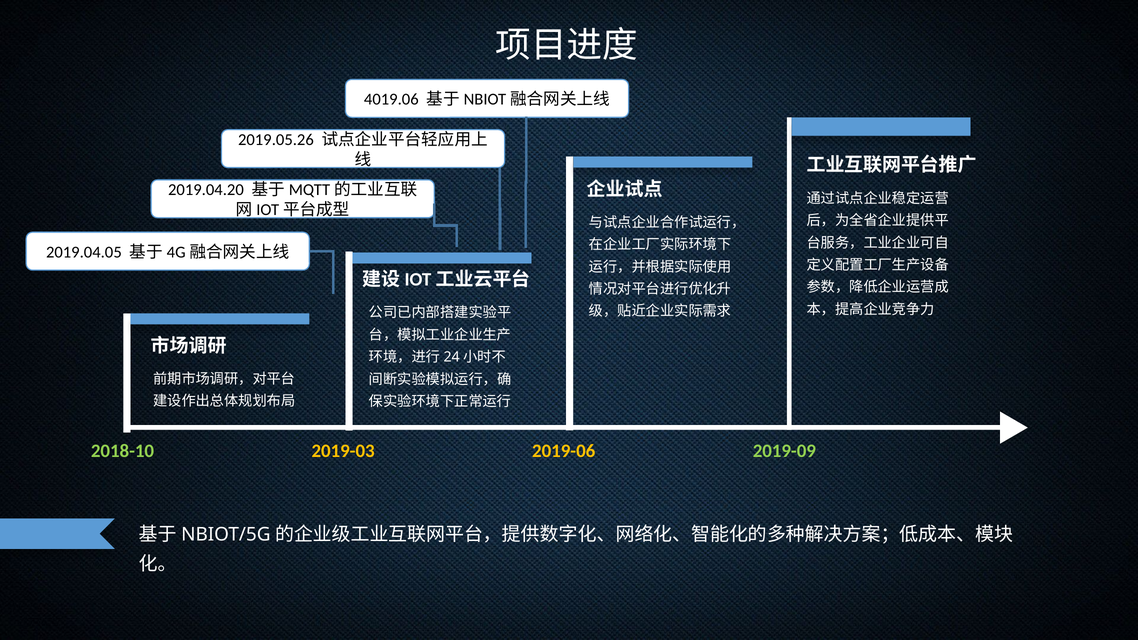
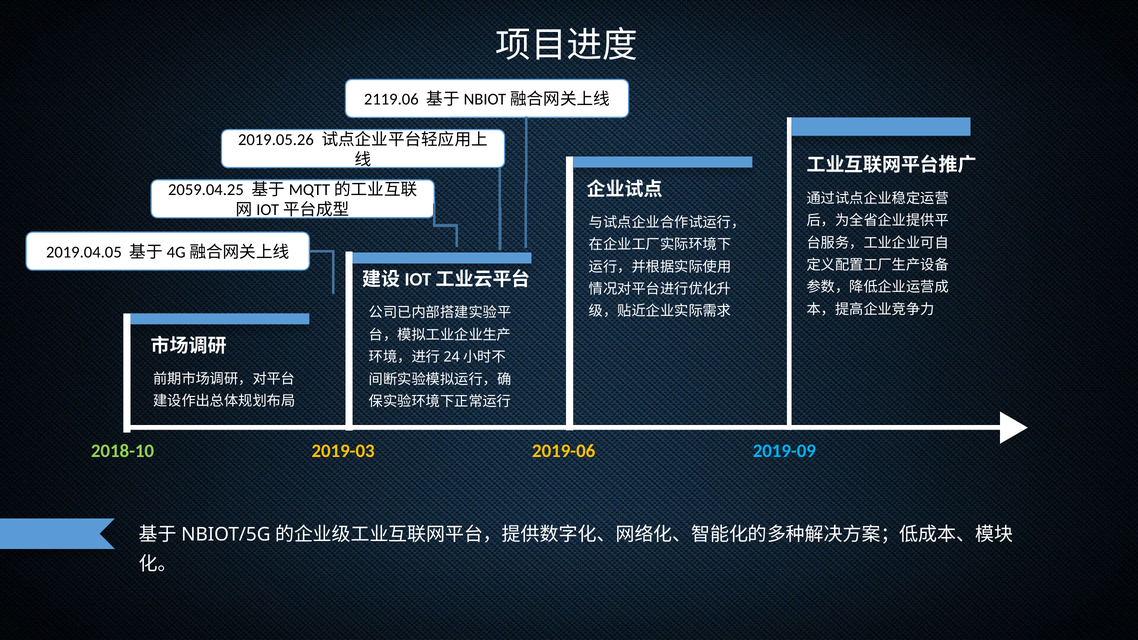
4019.06: 4019.06 -> 2119.06 (391, 100)
2019.04.20: 2019.04.20 -> 2059.04.25 (206, 190)
2019-09 colour: light green -> light blue (784, 451)
